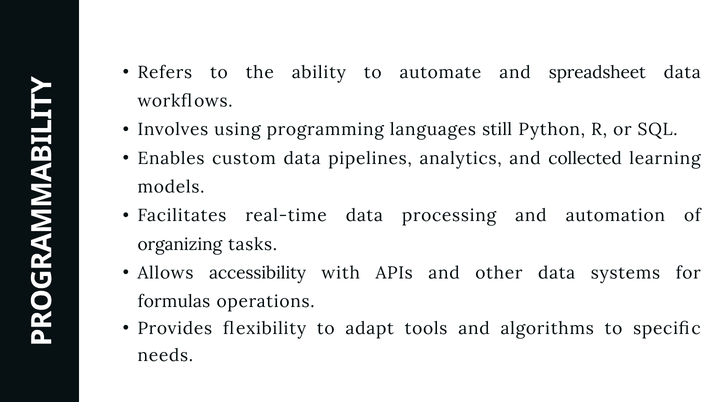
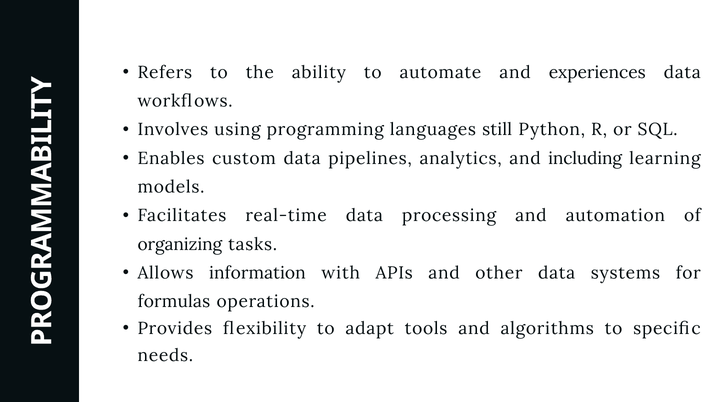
spreadsheet: spreadsheet -> experiences (597, 72)
collected: collected -> including (585, 158)
accessibility: accessibility -> information (257, 273)
